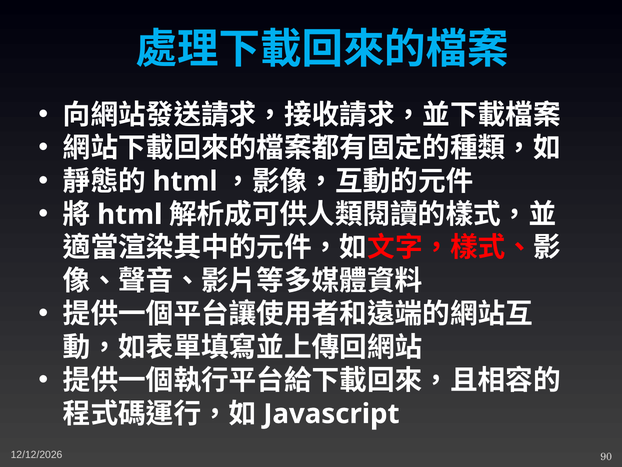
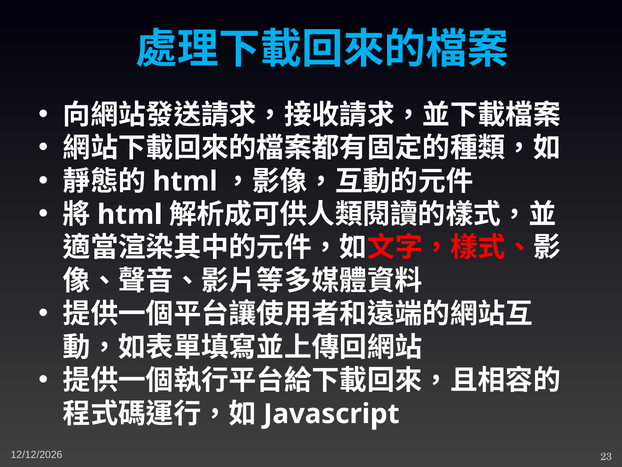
90: 90 -> 23 (606, 456)
